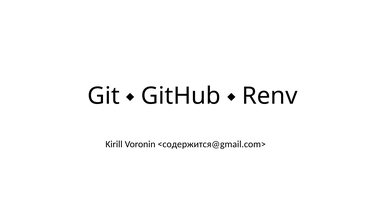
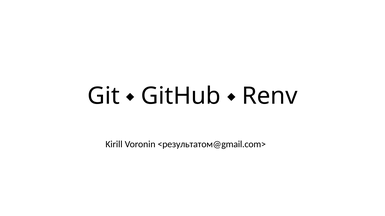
<содержится@gmail.com>: <содержится@gmail.com> -> <результатом@gmail.com> (212, 145)
